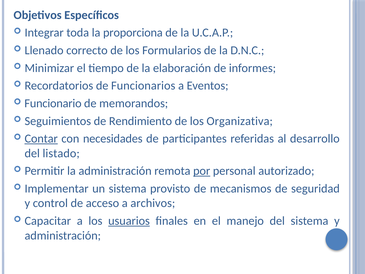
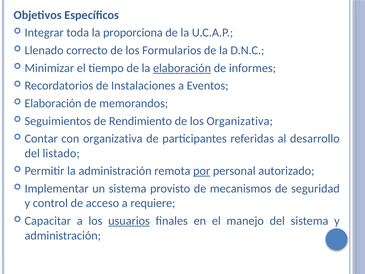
elaboración underline: none -> present (182, 68)
Funcionarios: Funcionarios -> Instalaciones (143, 86)
Funcionario: Funcionario -> Elaboración (53, 103)
Contar underline: present -> none (41, 139)
con necesidades: necesidades -> organizativa (113, 139)
archivos: archivos -> requiere (153, 203)
